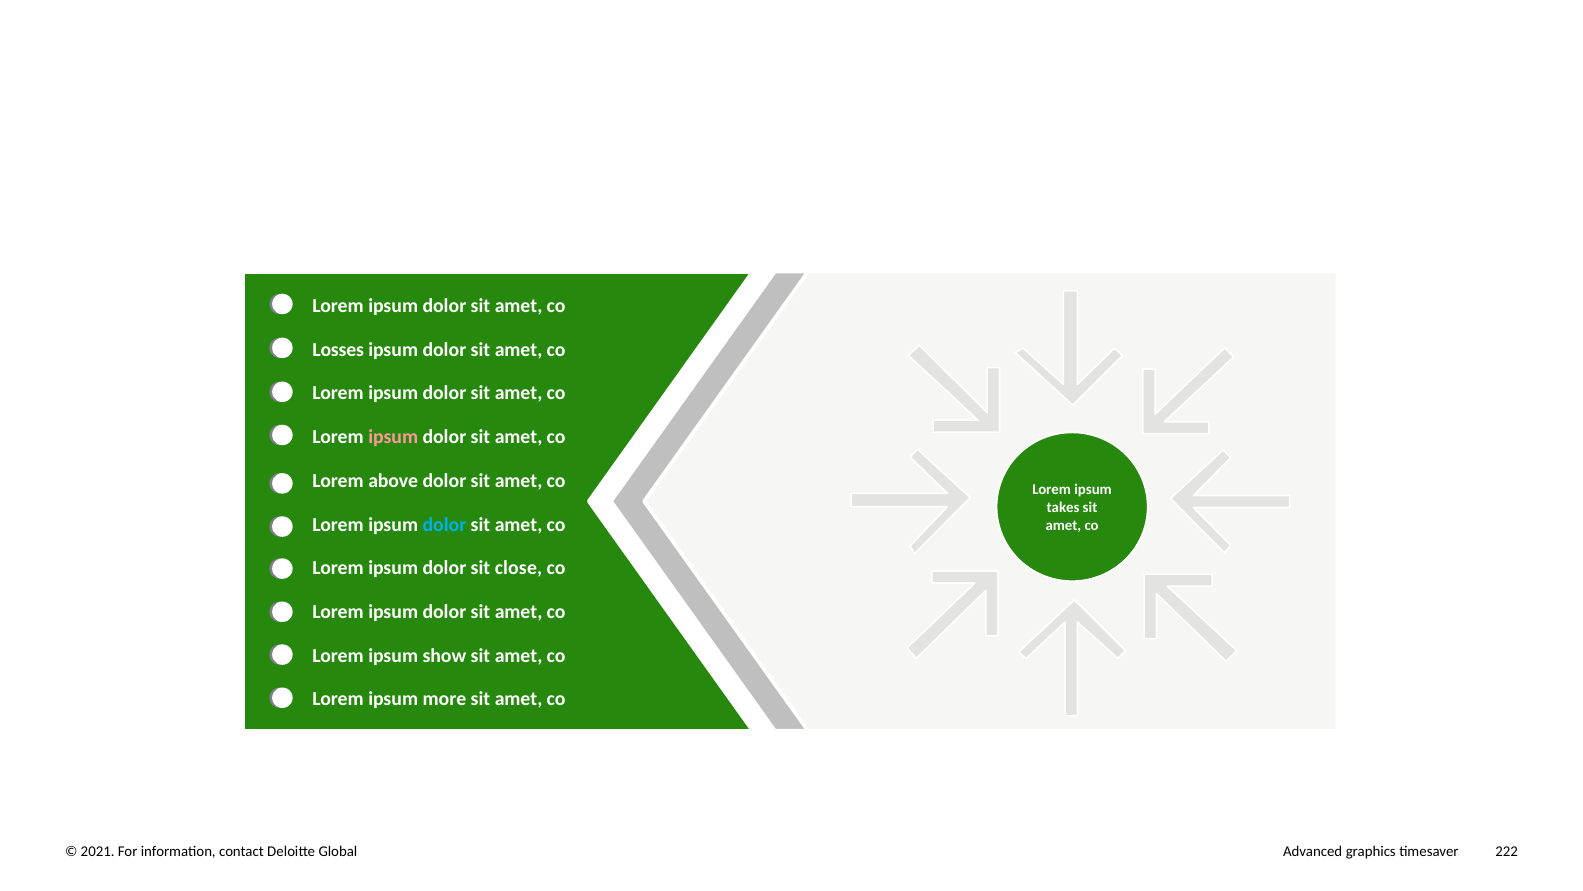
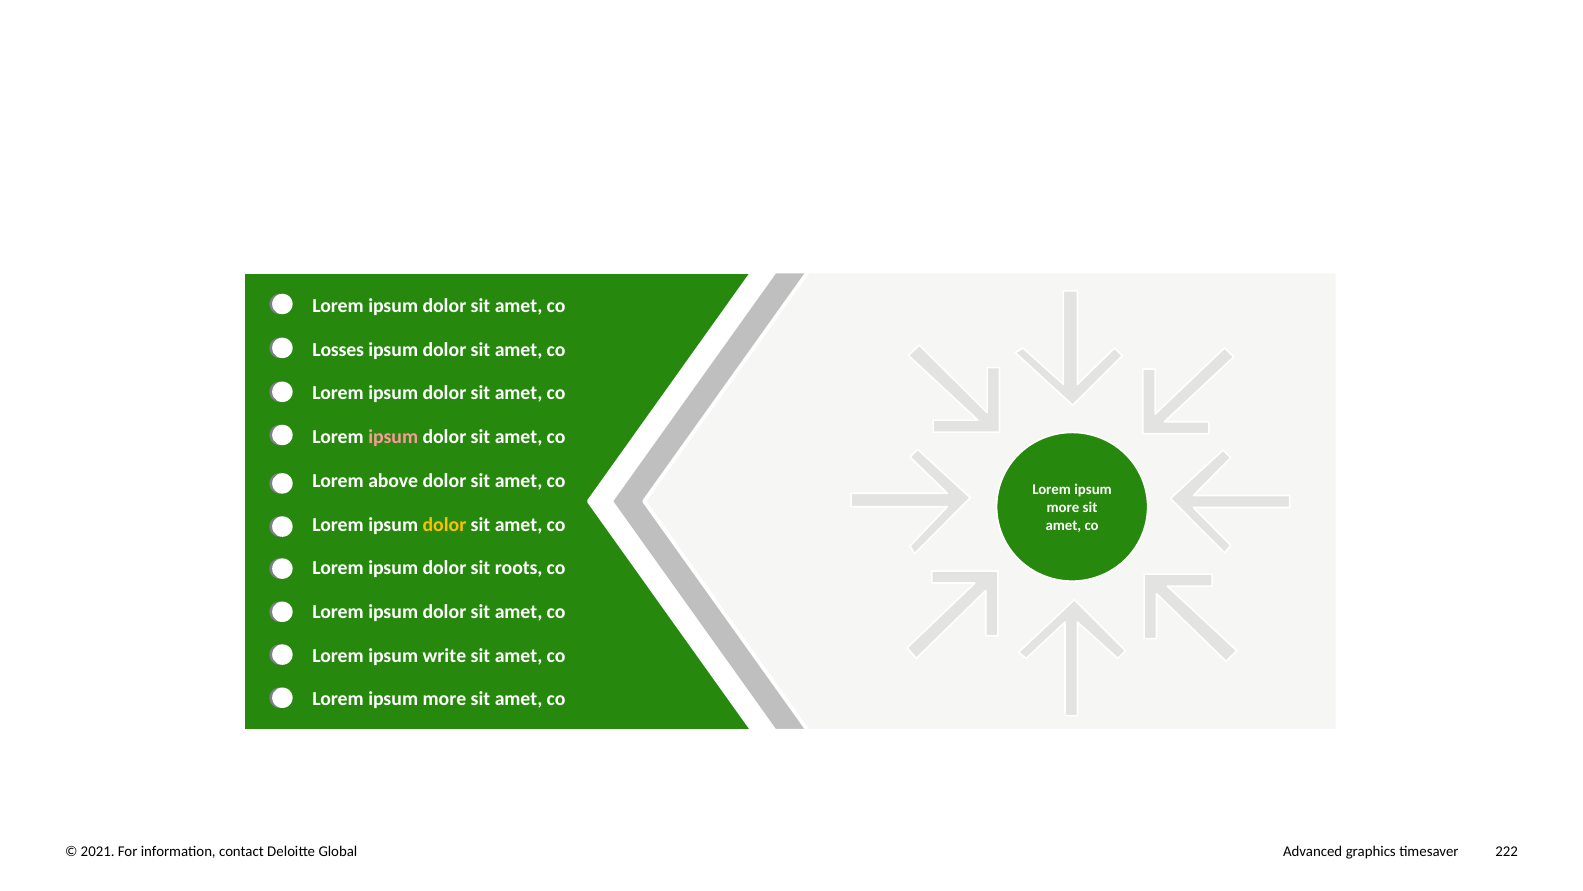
takes: takes -> more (1063, 507)
dolor colour: light blue -> yellow (444, 524)
close: close -> roots (519, 568)
show: show -> write (444, 655)
